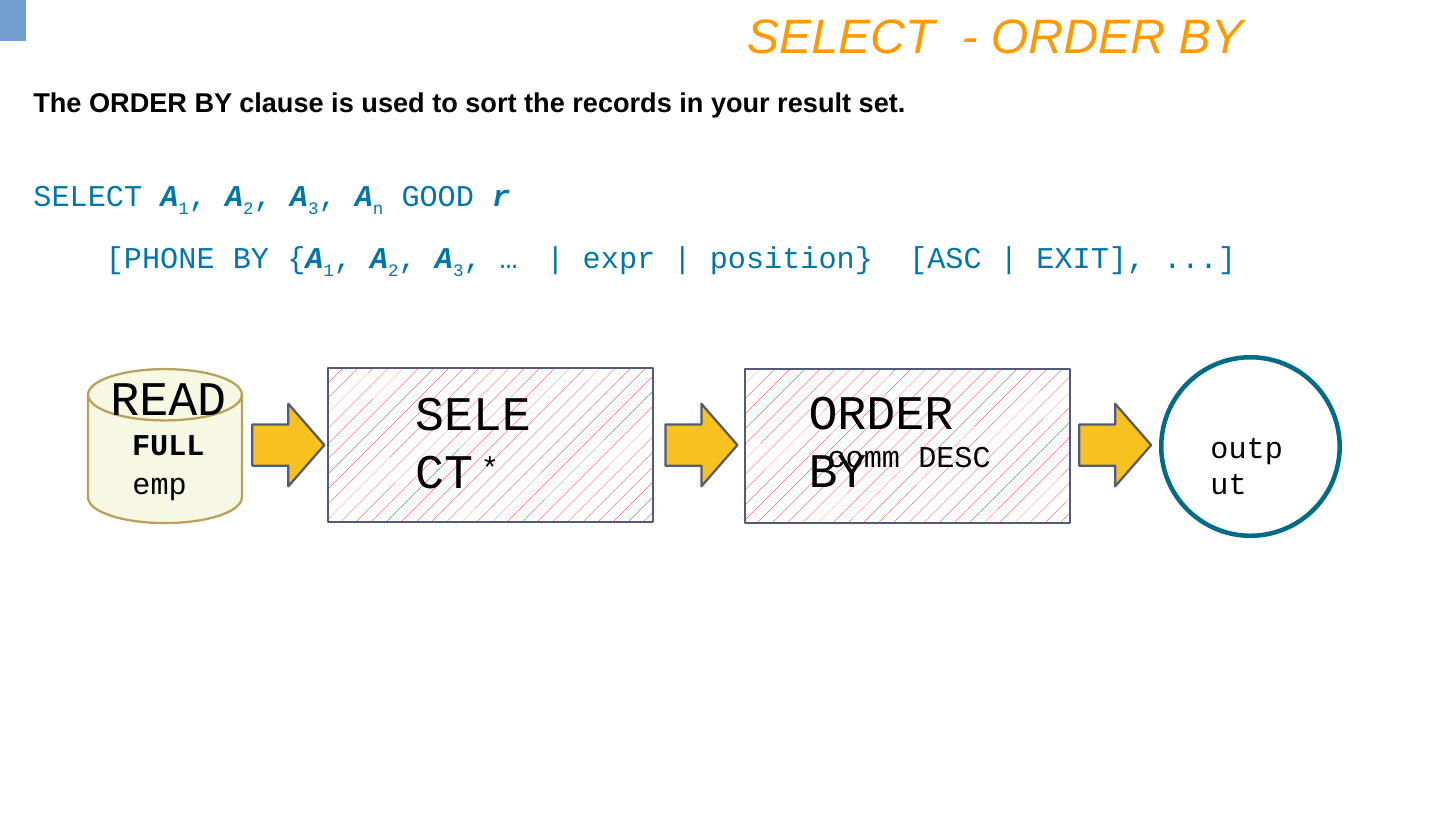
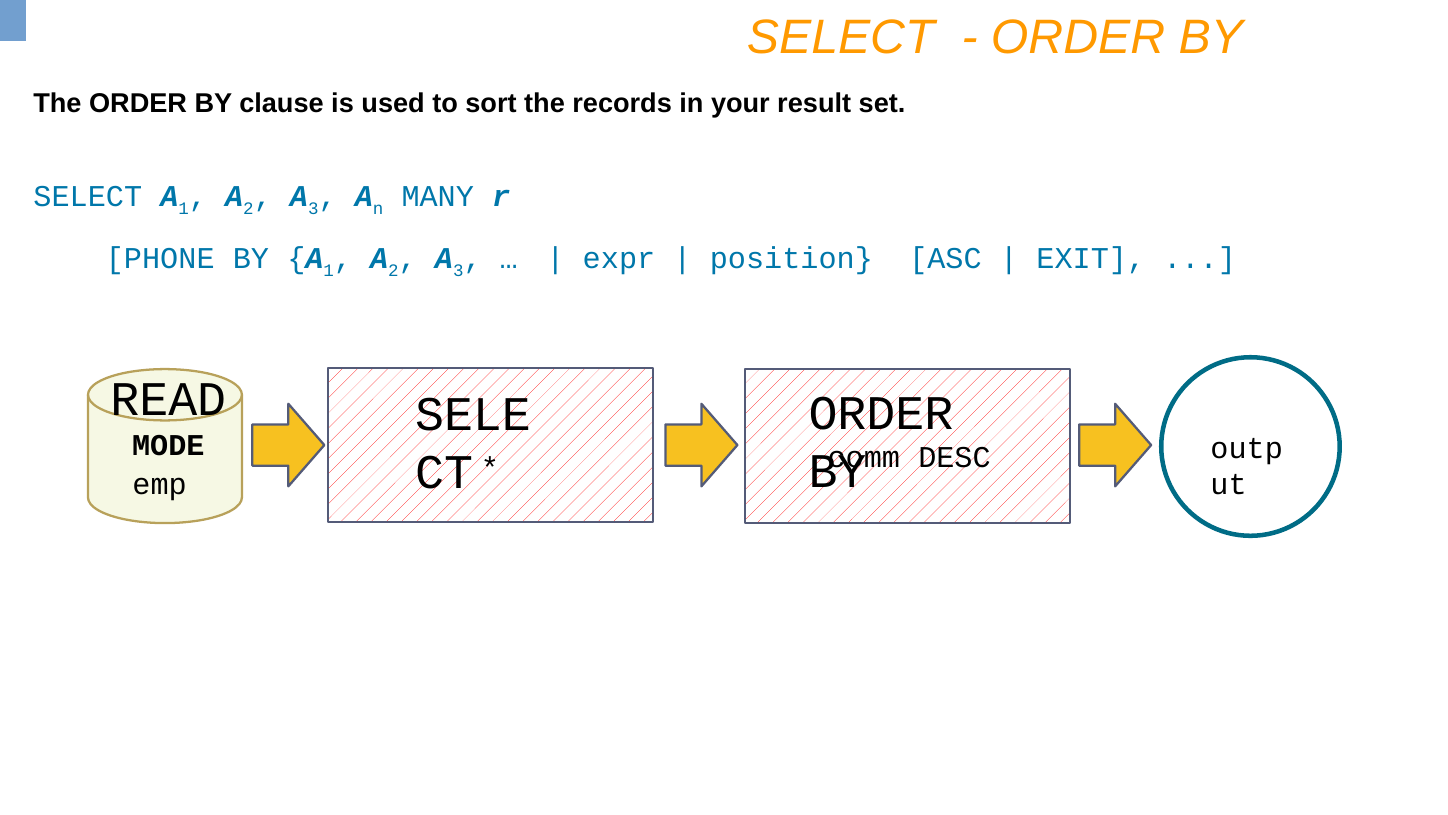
GOOD: GOOD -> MANY (438, 197)
FULL: FULL -> MODE (168, 445)
